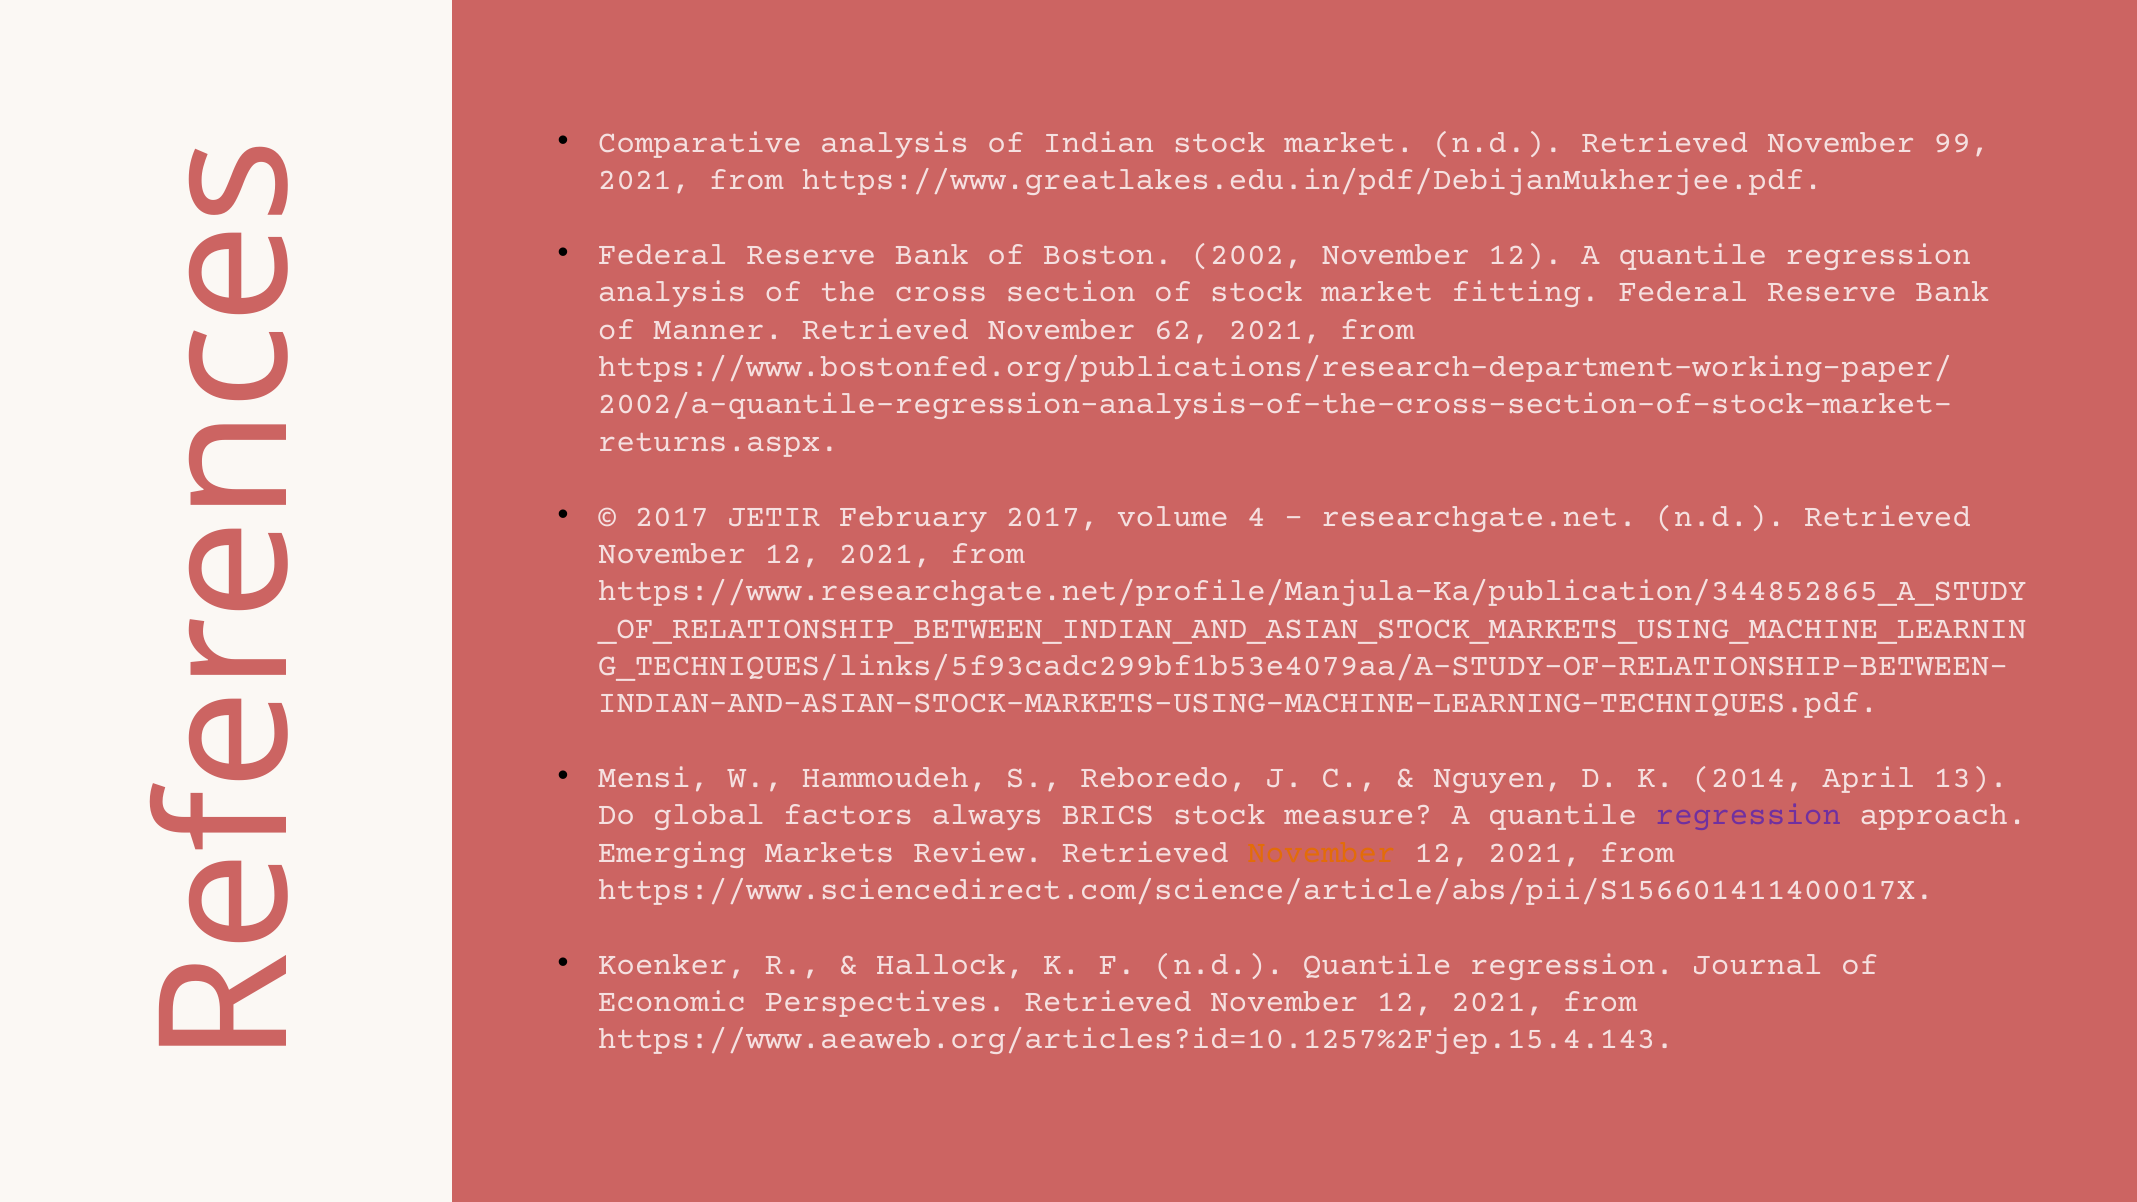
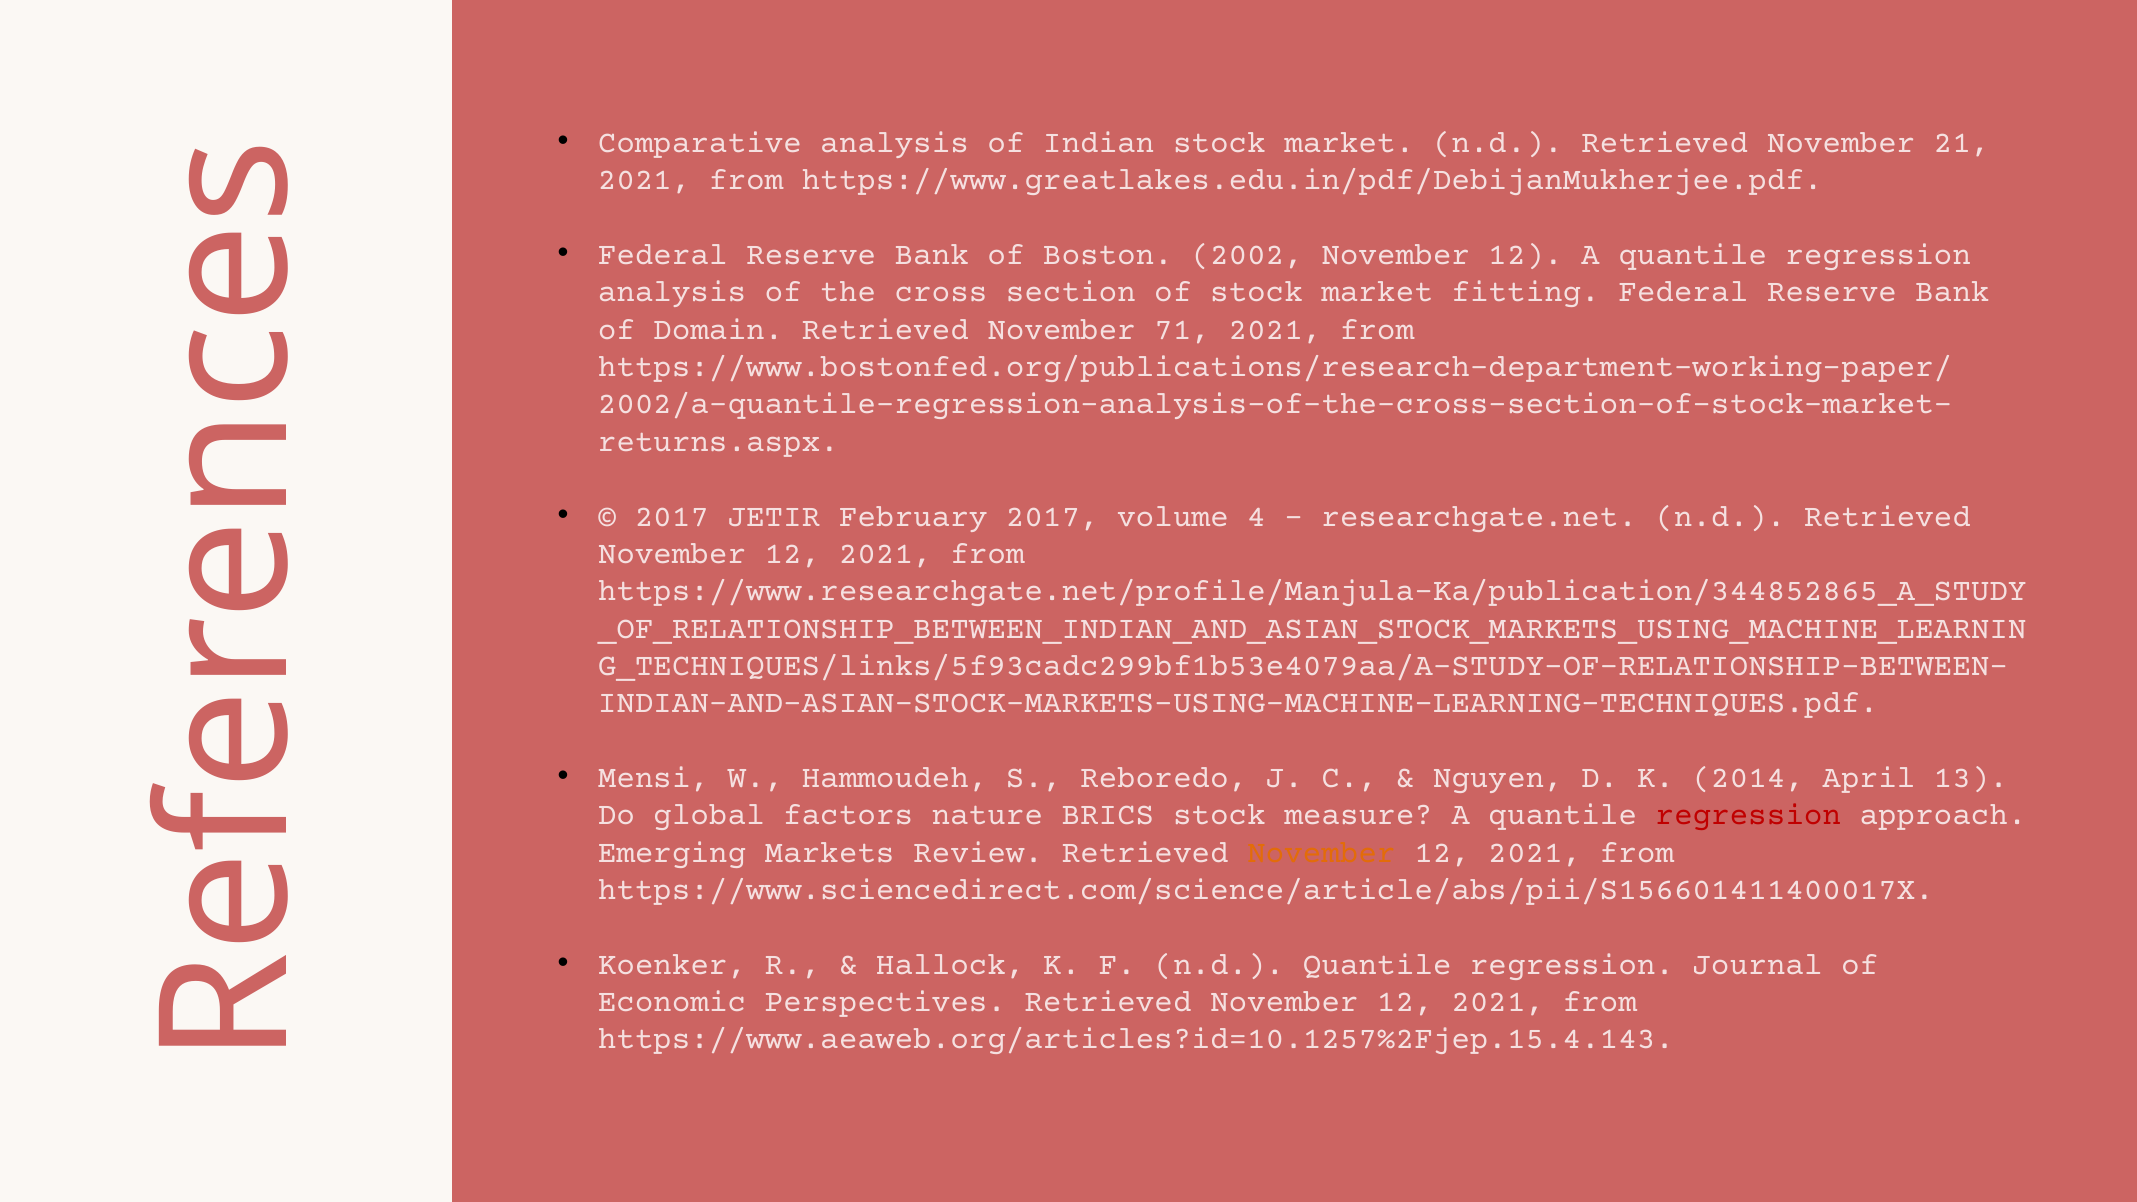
99: 99 -> 21 (1962, 142)
Manner: Manner -> Domain (718, 329)
62: 62 -> 71 (1182, 329)
always: always -> nature (987, 815)
regression colour: purple -> red (1748, 815)
